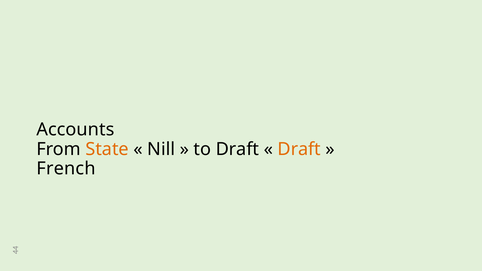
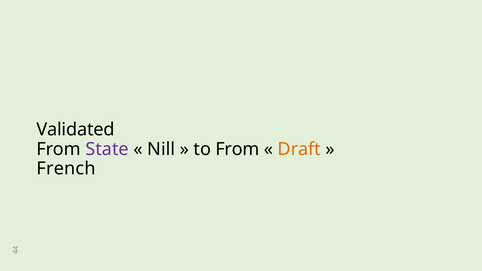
Accounts: Accounts -> Validated (76, 130)
State colour: orange -> purple (107, 149)
to Draft: Draft -> From (237, 149)
